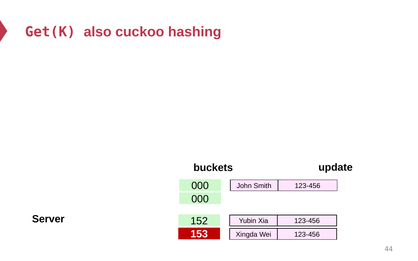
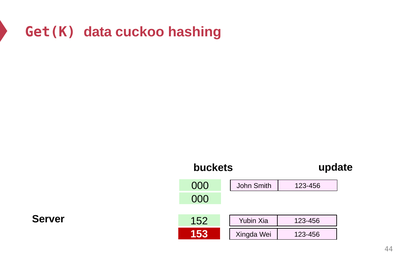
also: also -> data (98, 32)
